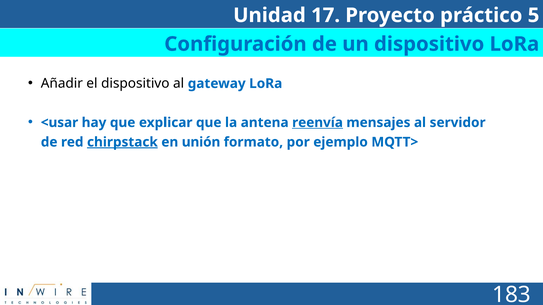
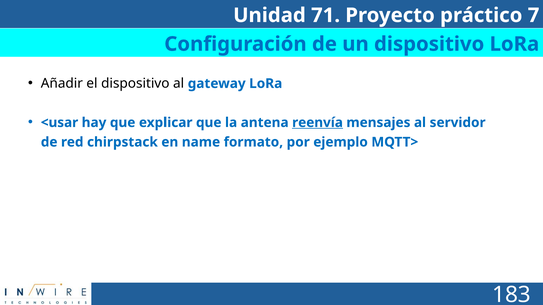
17: 17 -> 71 (326, 15)
5: 5 -> 7 (534, 15)
chirpstack underline: present -> none (122, 142)
unión: unión -> name (201, 142)
